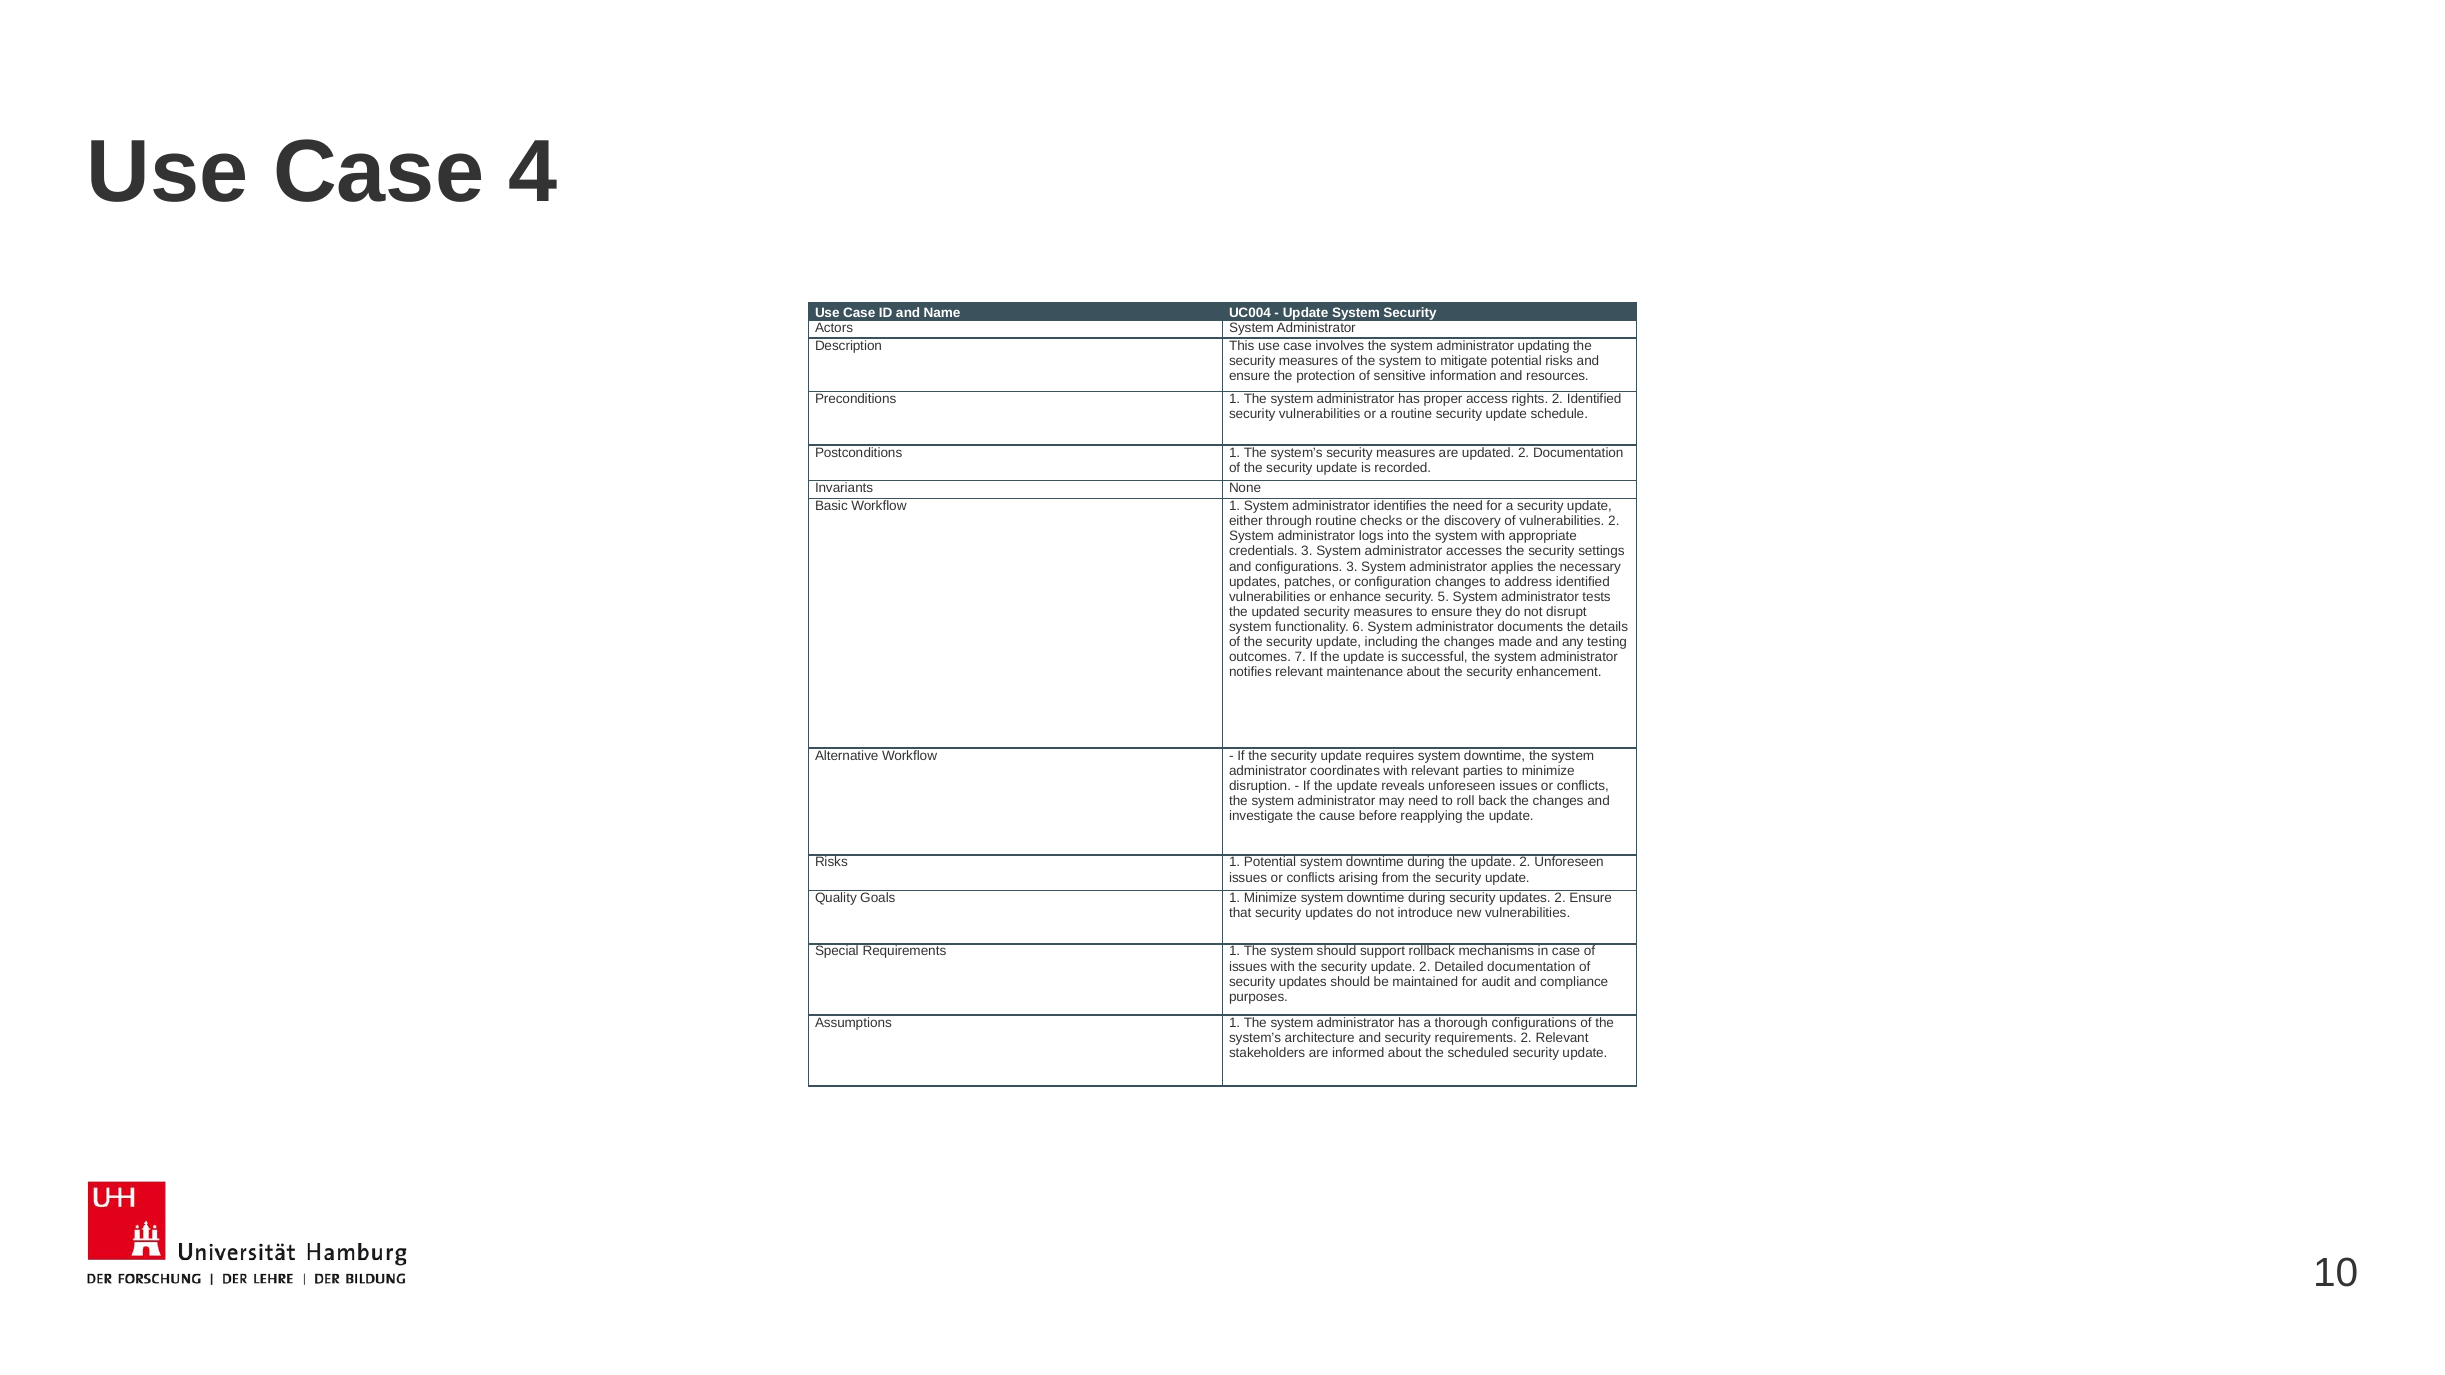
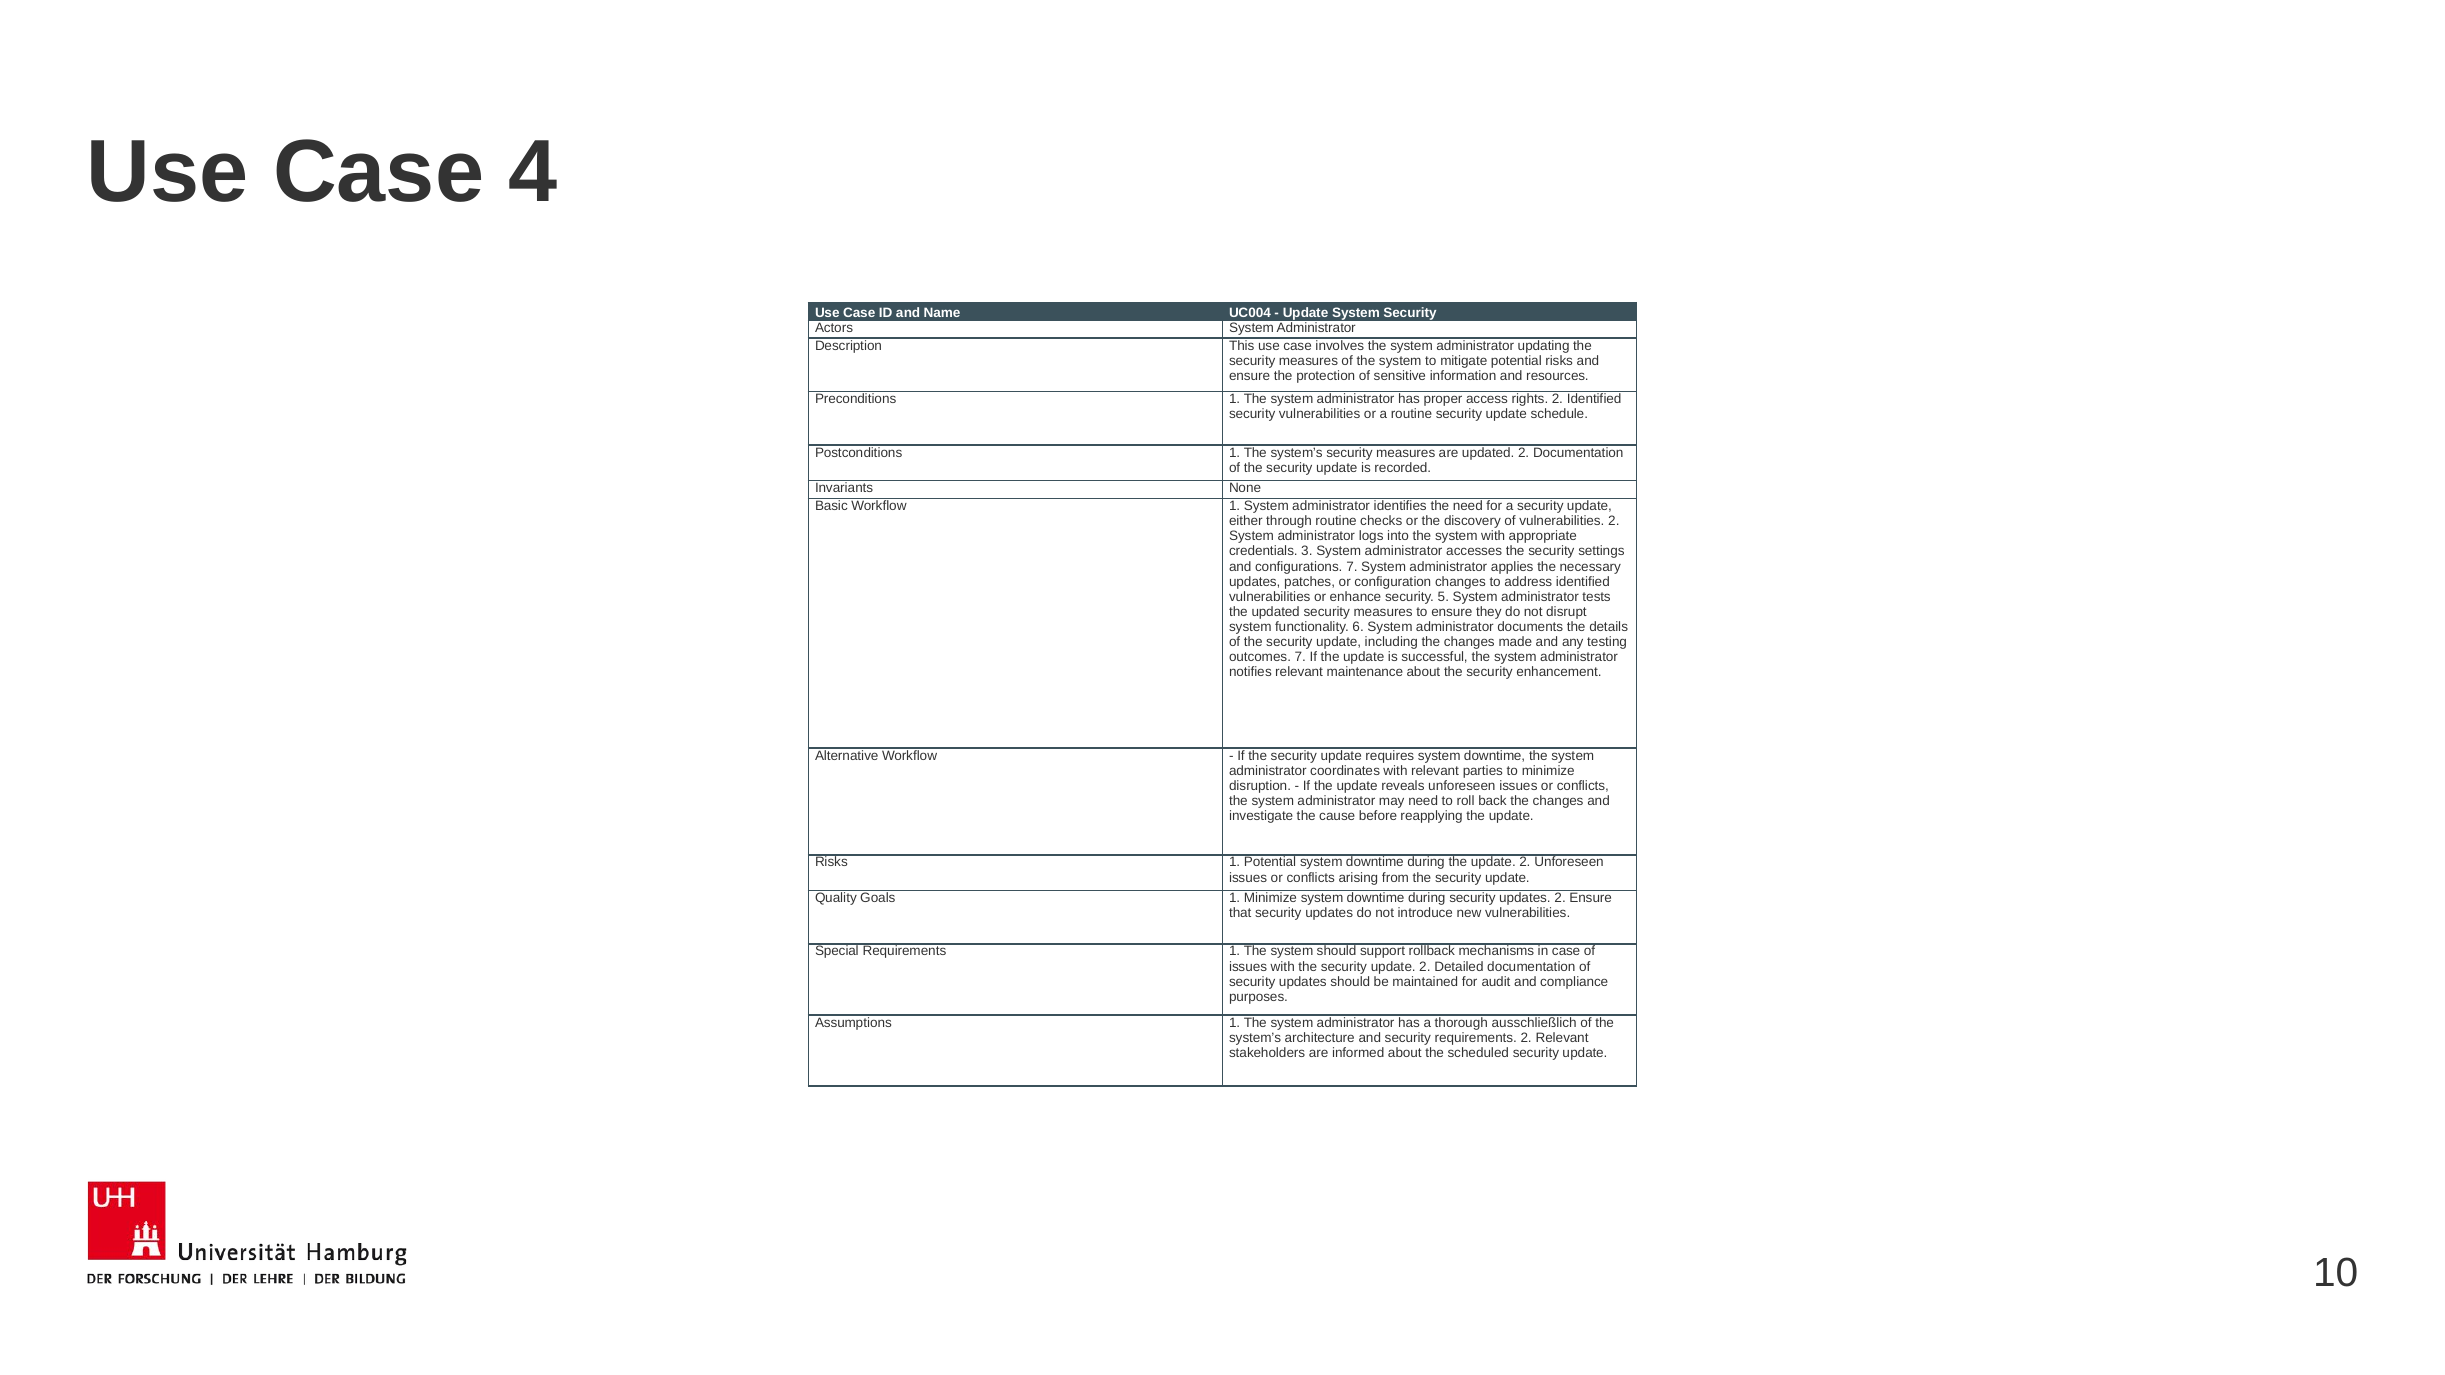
configurations 3: 3 -> 7 (1352, 567)
thorough configurations: configurations -> ausschließlich (1534, 1023)
